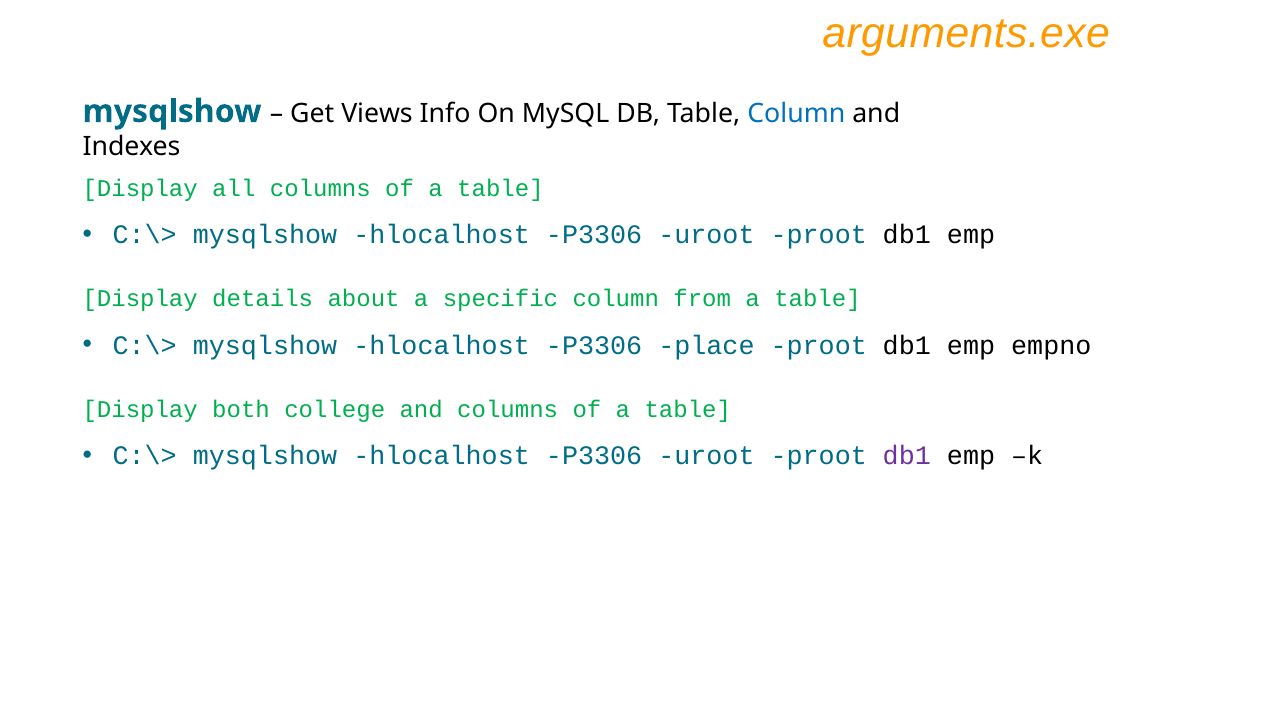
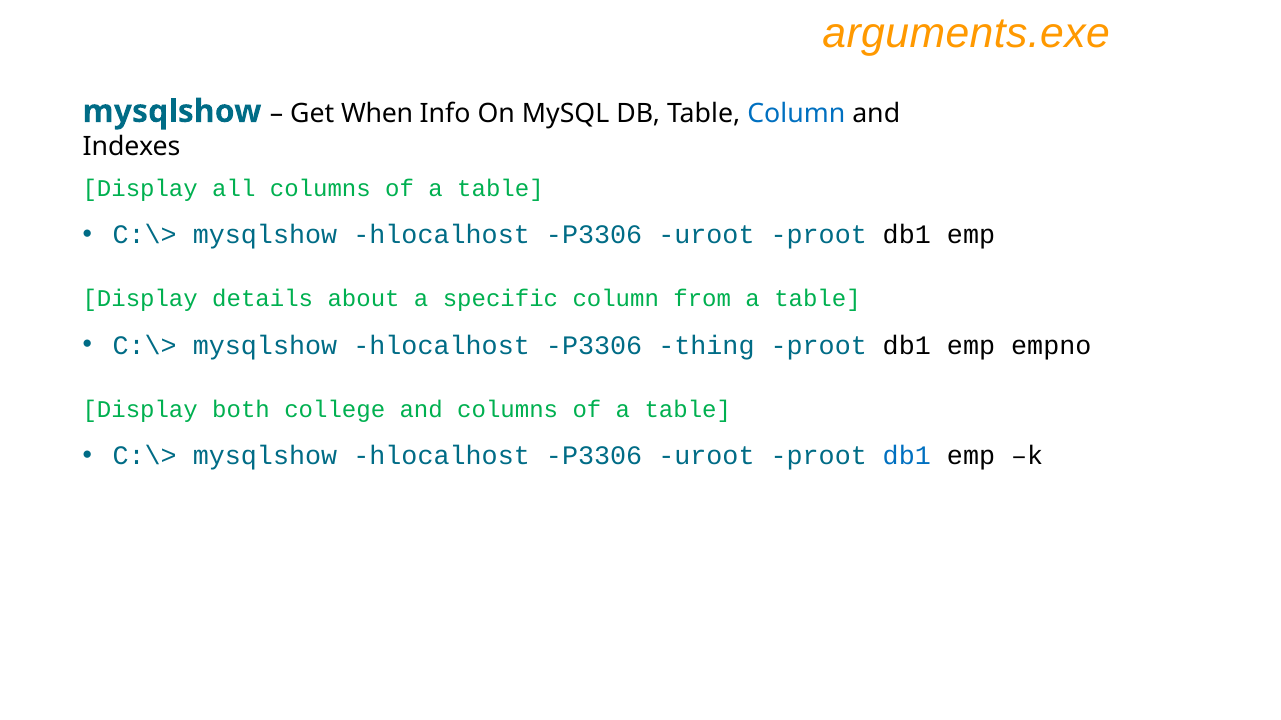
Views: Views -> When (377, 113)
place: place -> thing (706, 346)
db1 colour: purple -> blue (907, 456)
